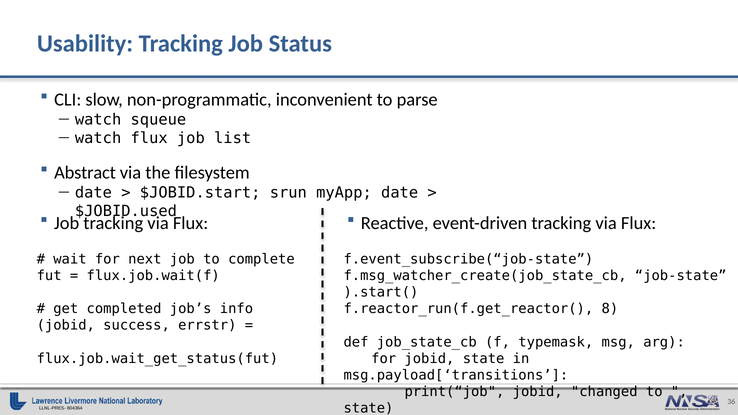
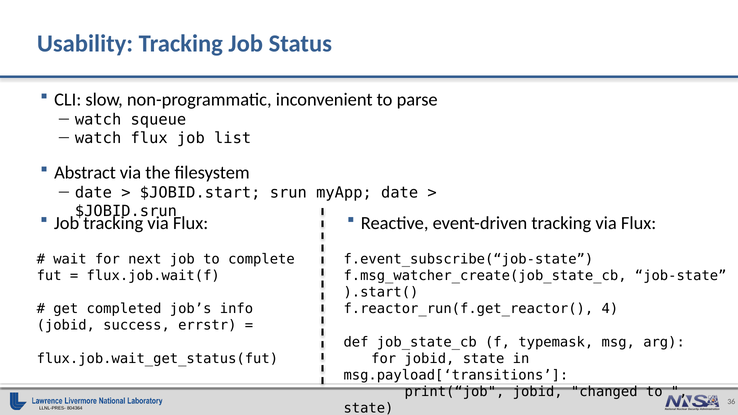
$JOBID.used: $JOBID.used -> $JOBID.srun (126, 211)
8: 8 -> 4 (610, 309)
